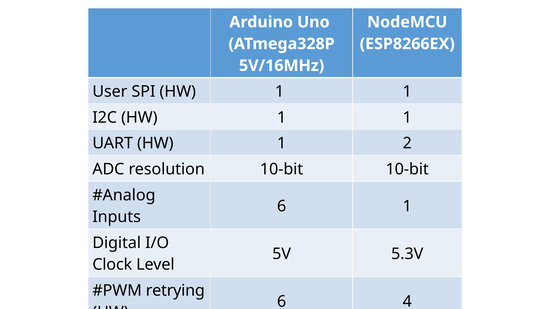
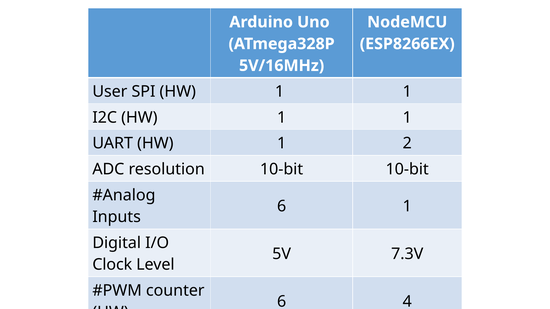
5.3V: 5.3V -> 7.3V (407, 254)
retrying: retrying -> counter (175, 291)
